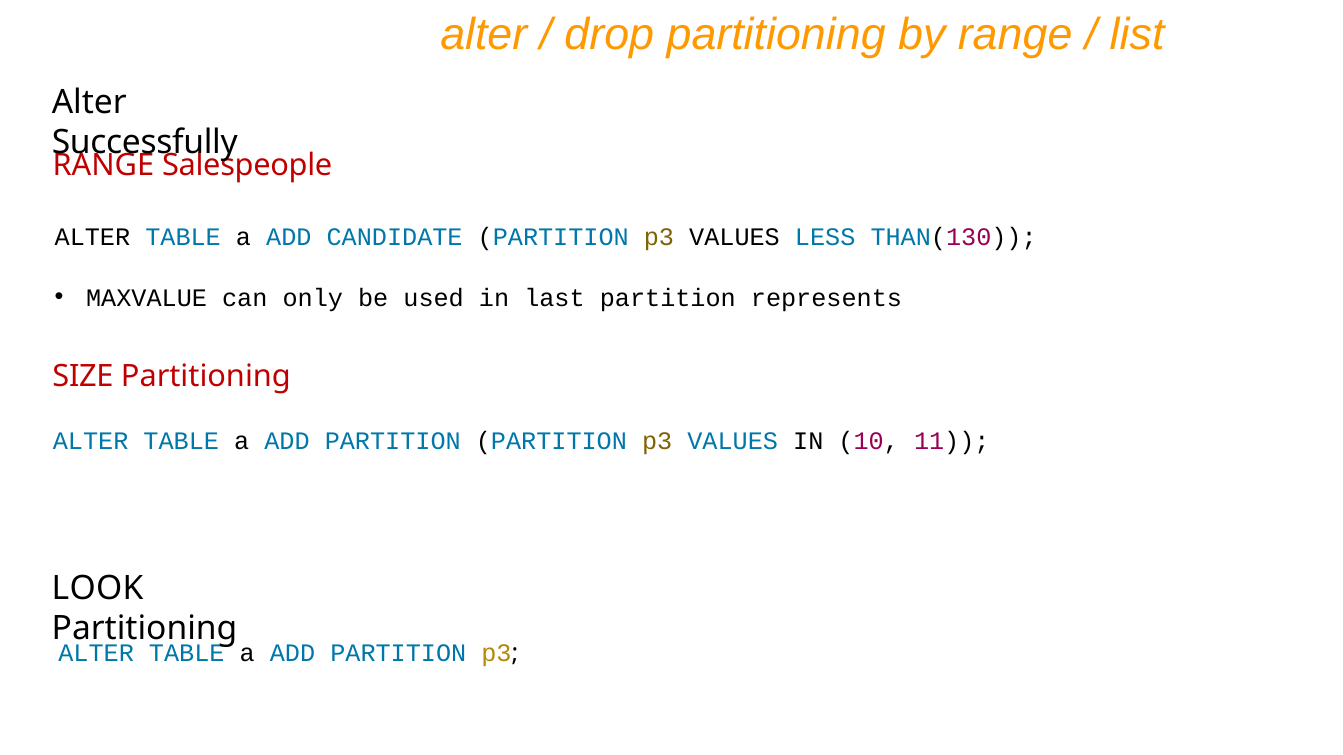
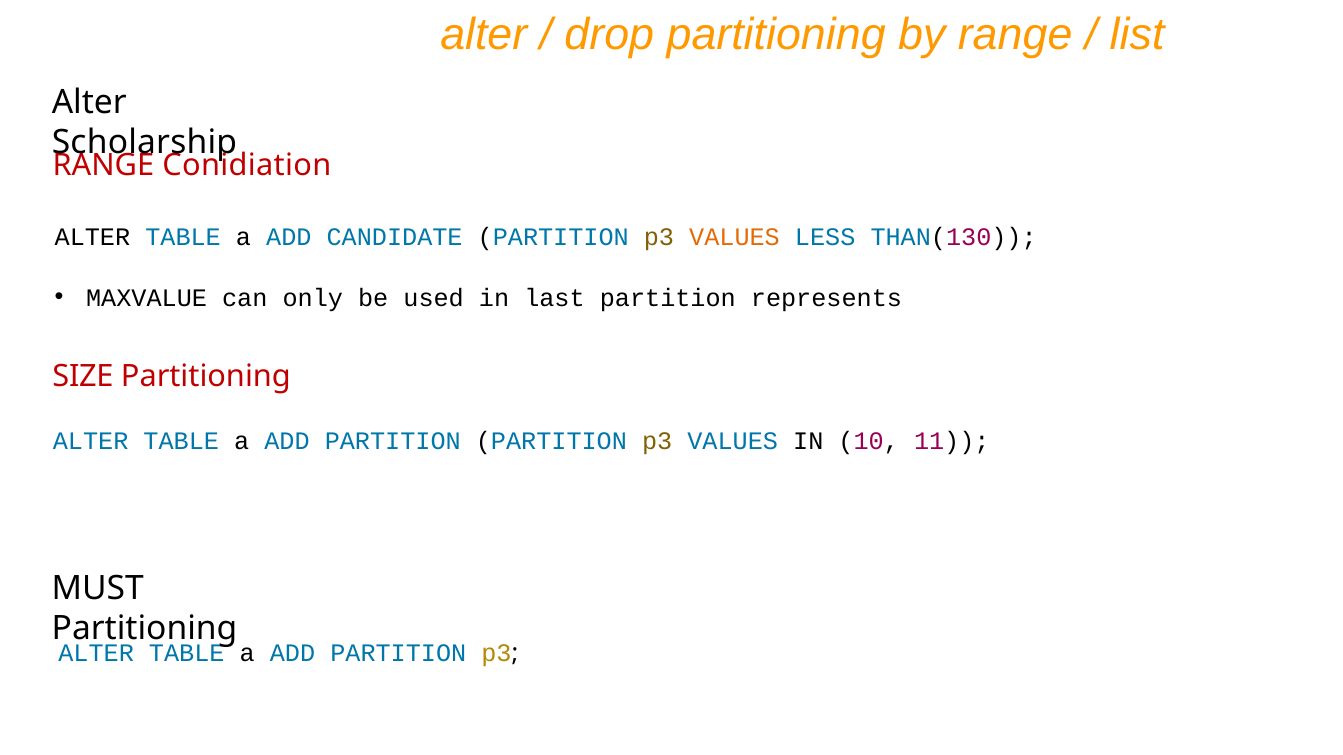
Successfully: Successfully -> Scholarship (144, 143)
Salespeople: Salespeople -> Conidiation (247, 165)
VALUES colour: black -> orange (735, 238)
LOOK: LOOK -> MUST (98, 589)
